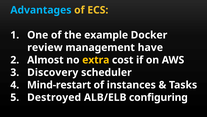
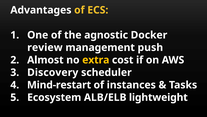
Advantages colour: light blue -> white (41, 10)
example: example -> agnostic (106, 35)
have: have -> push (150, 47)
Destroyed: Destroyed -> Ecosystem (54, 97)
configuring: configuring -> lightweight (158, 97)
